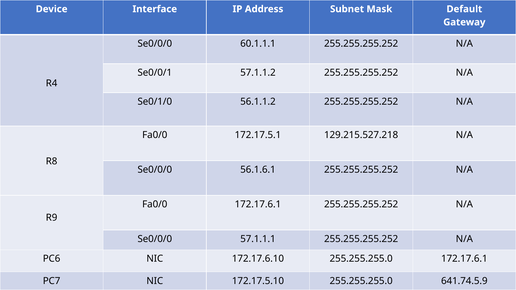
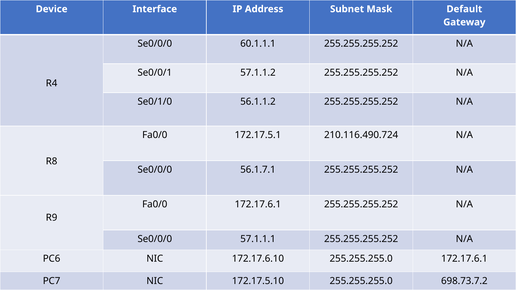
129.215.527.218: 129.215.527.218 -> 210.116.490.724 (361, 135)
56.1.6.1: 56.1.6.1 -> 56.1.7.1 (258, 170)
641.74.5.9: 641.74.5.9 -> 698.73.7.2 (464, 281)
